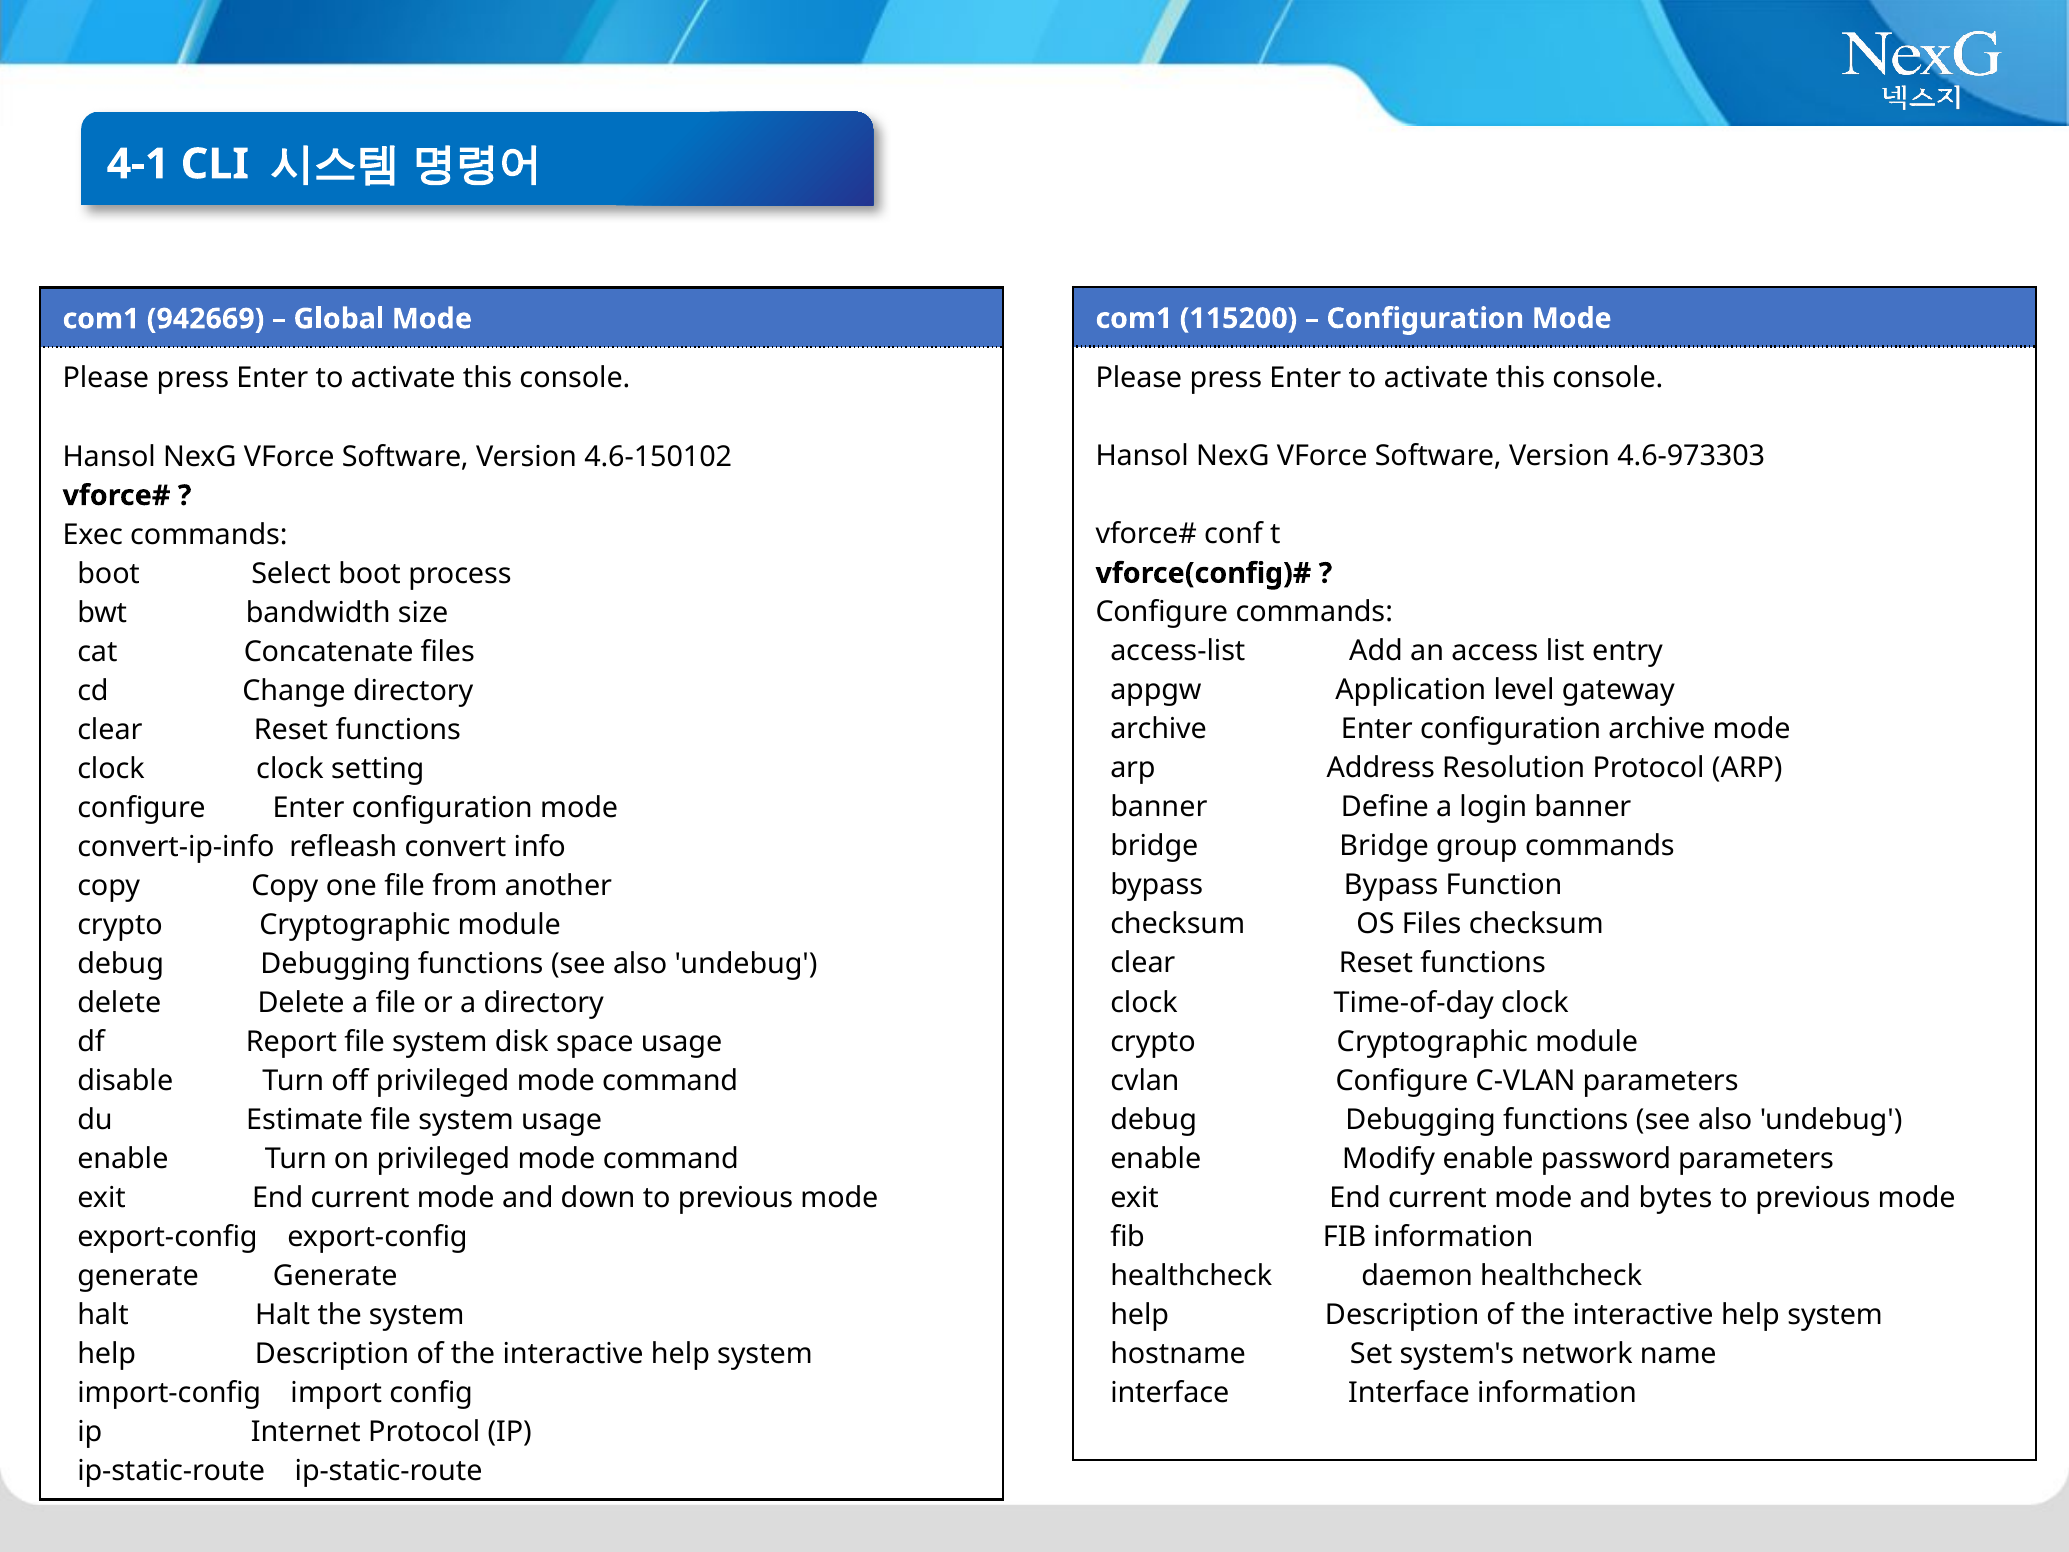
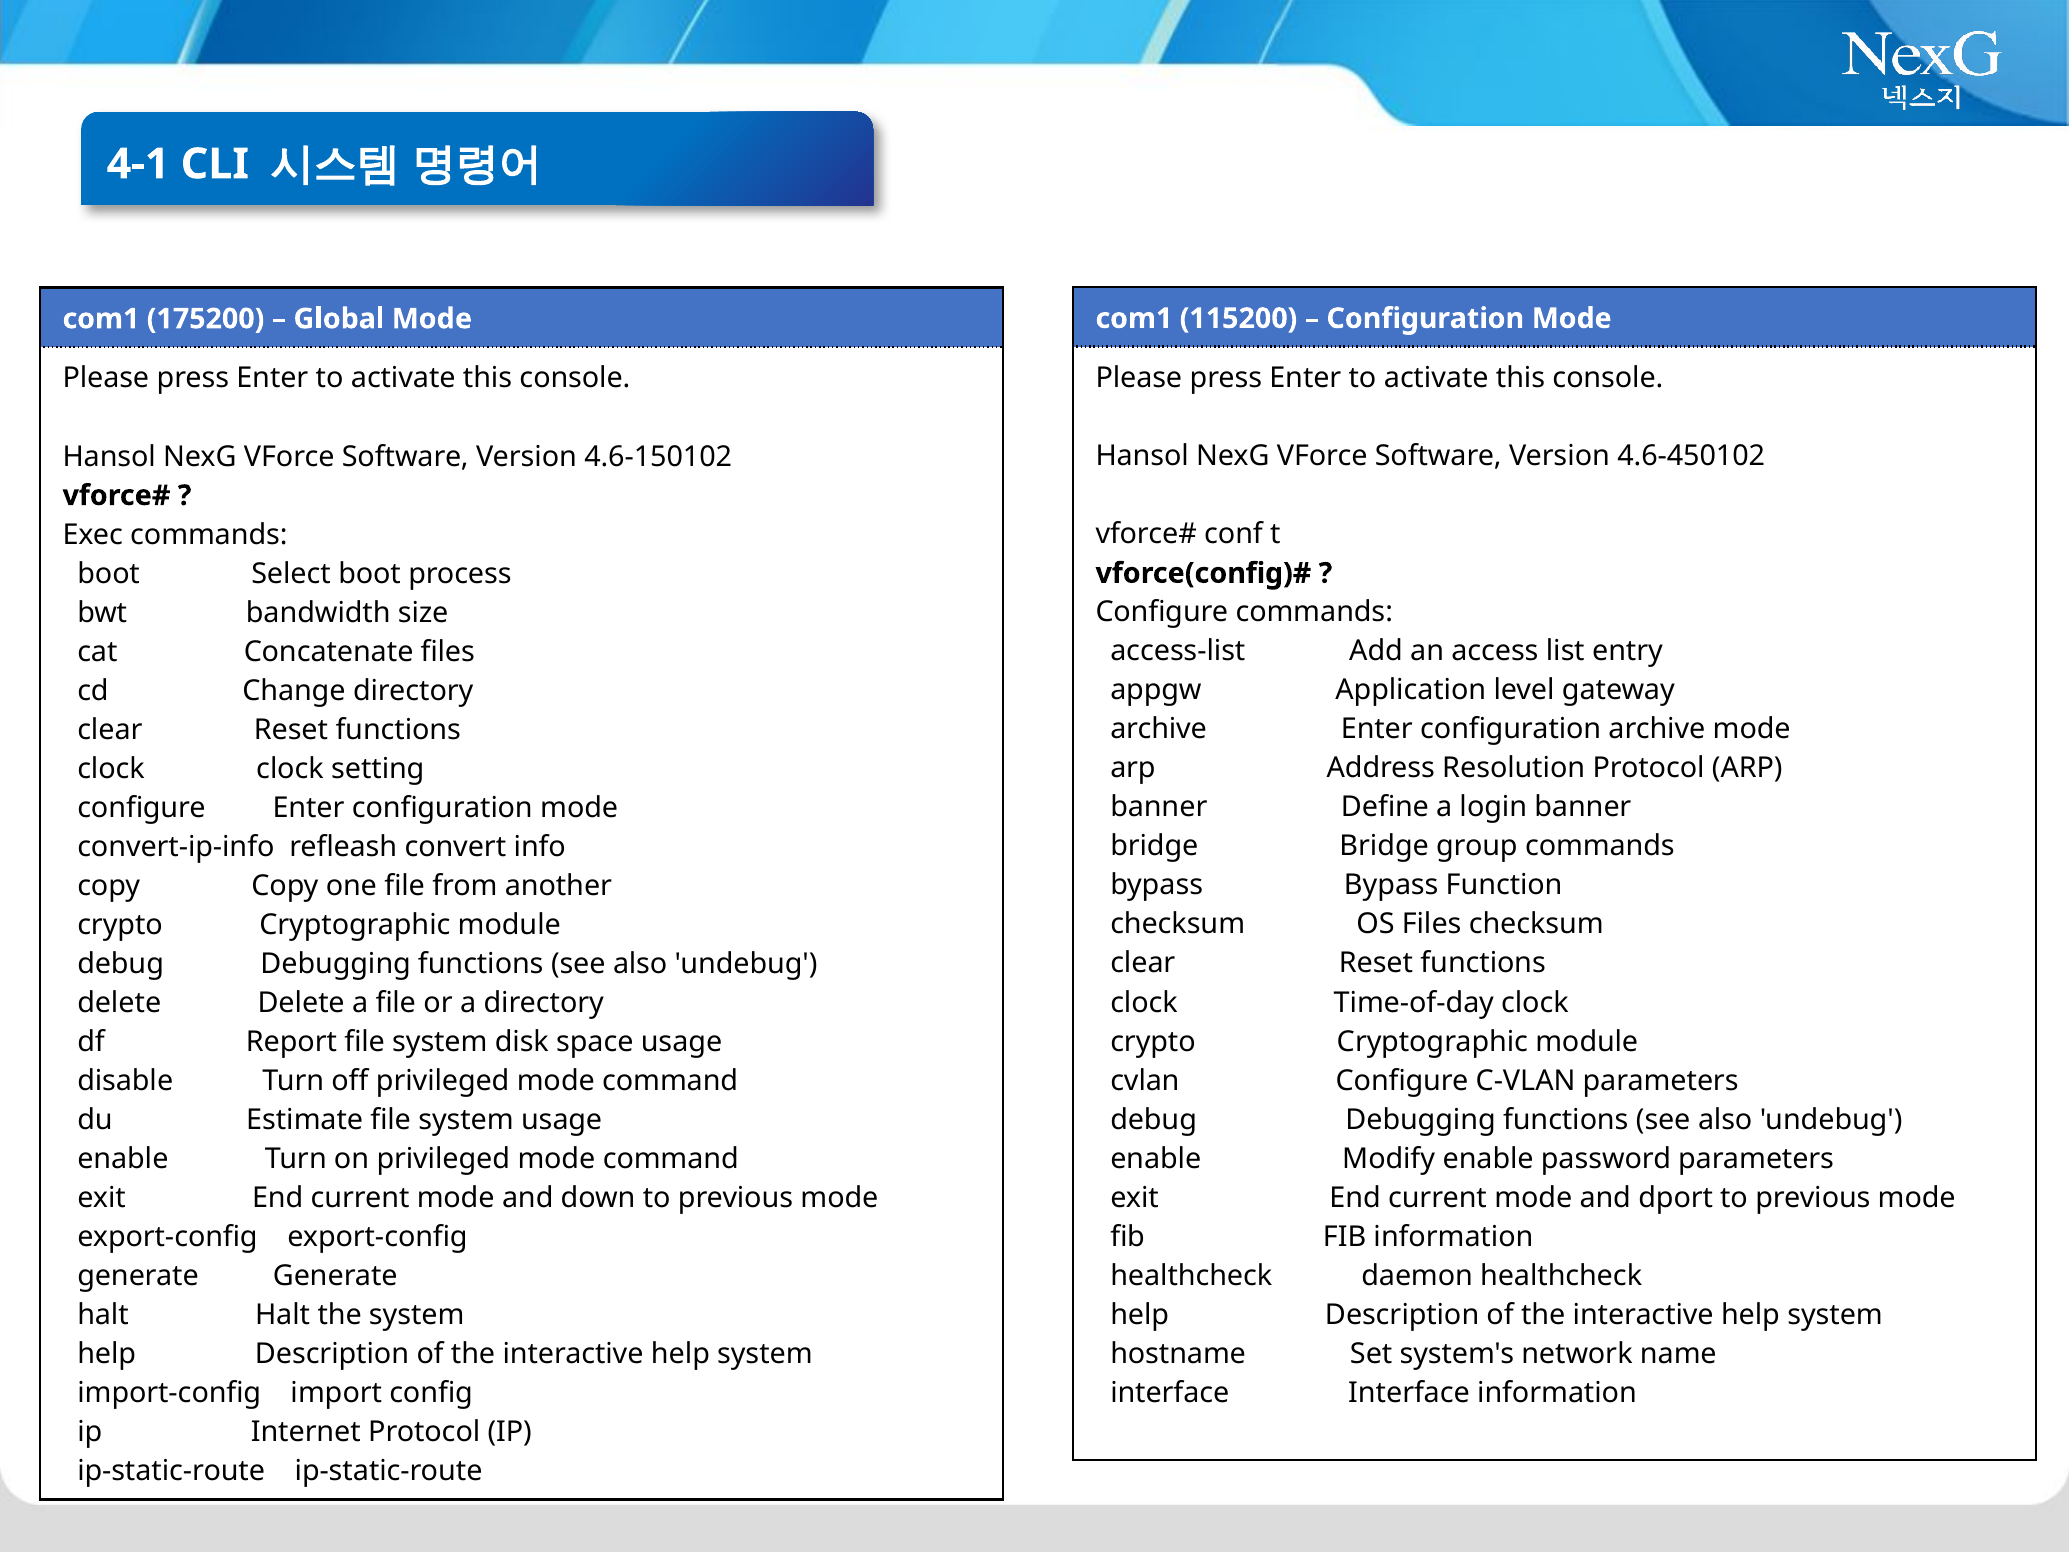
942669: 942669 -> 175200 (206, 319)
4.6-973303: 4.6-973303 -> 4.6-450102 (1691, 456)
bytes: bytes -> dport (1676, 1197)
